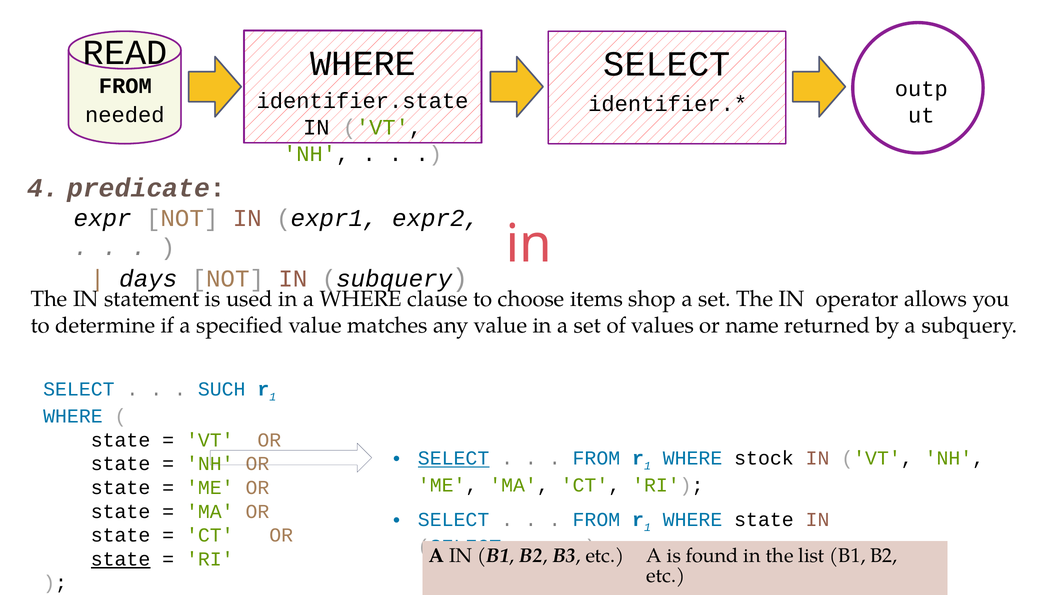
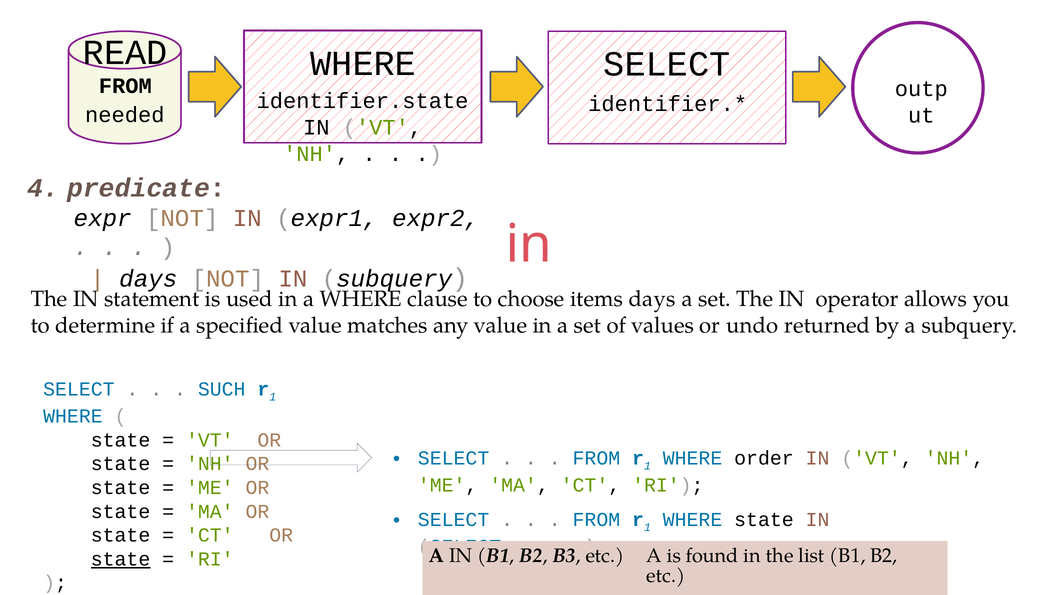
items shop: shop -> days (652, 299)
name: name -> undo (752, 325)
SELECT underline: present -> none (454, 458)
stock: stock -> order (764, 458)
